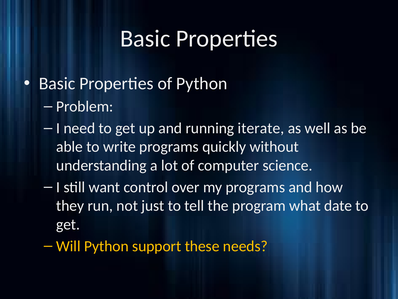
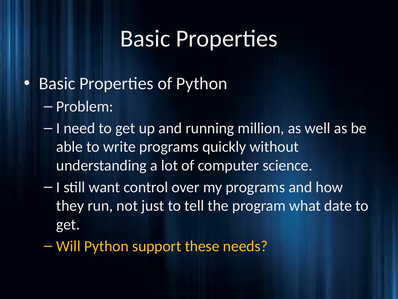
iterate: iterate -> million (261, 128)
